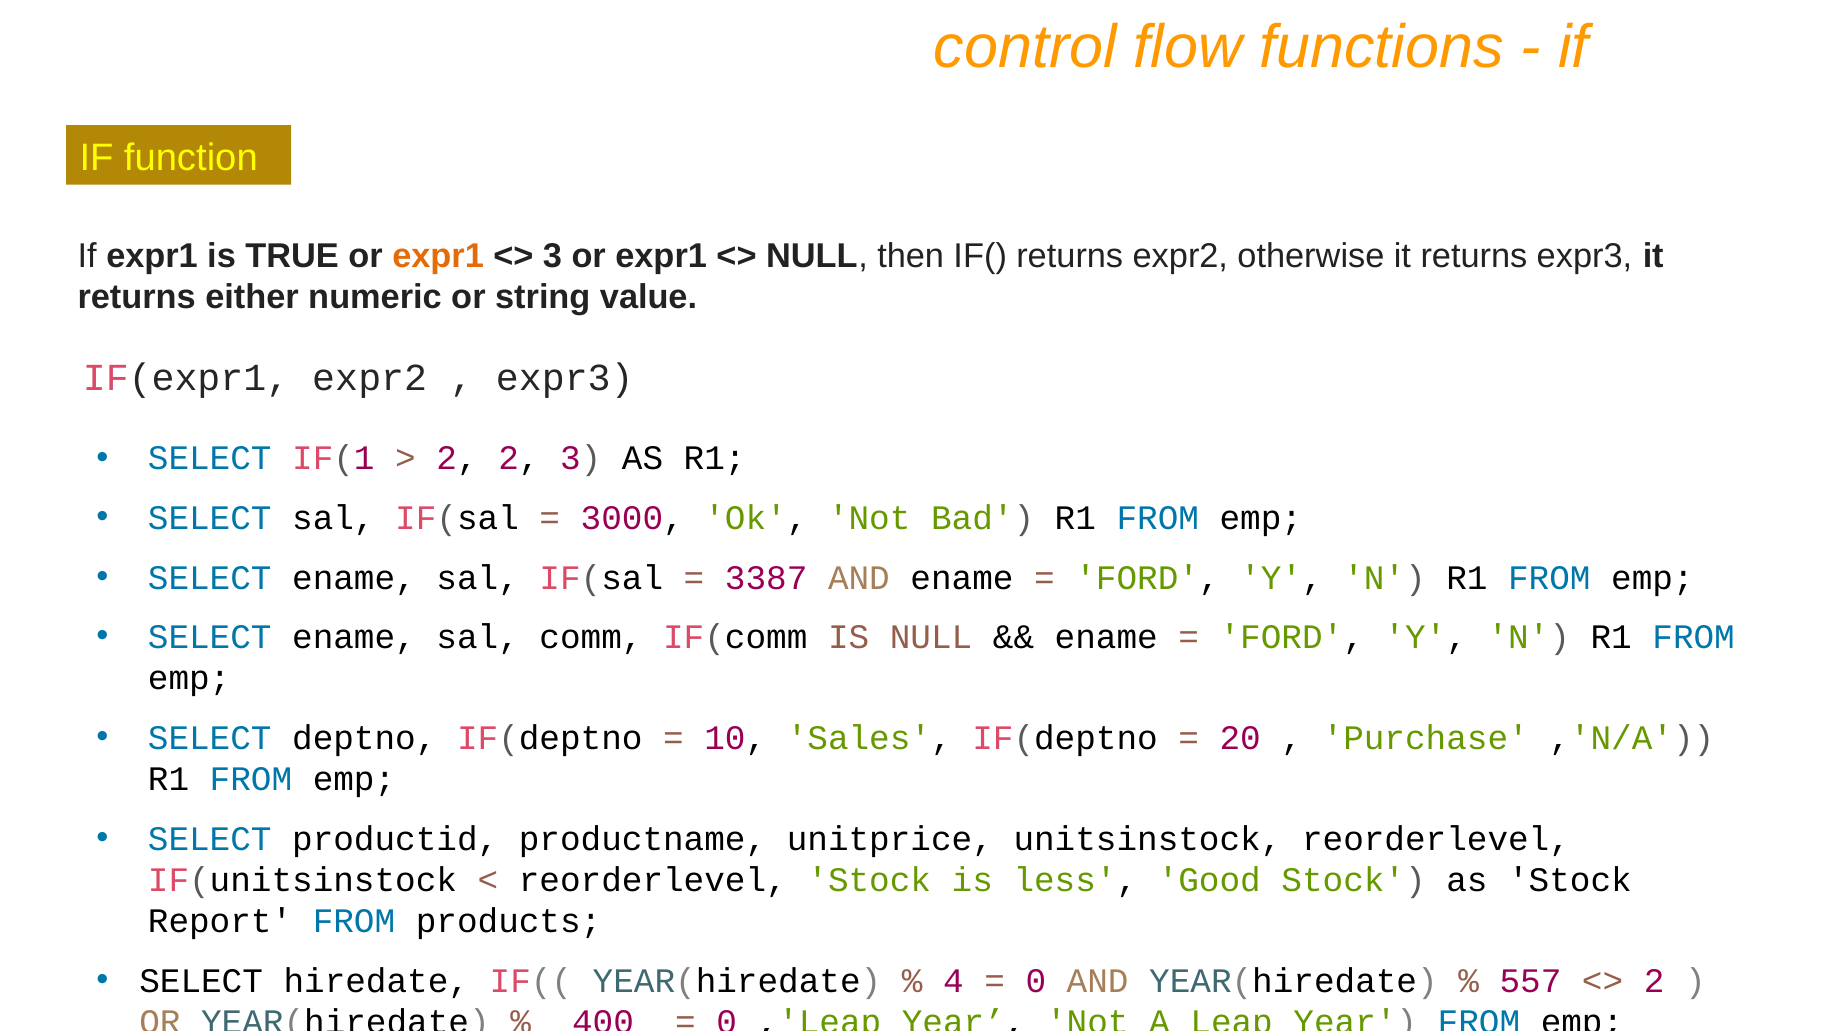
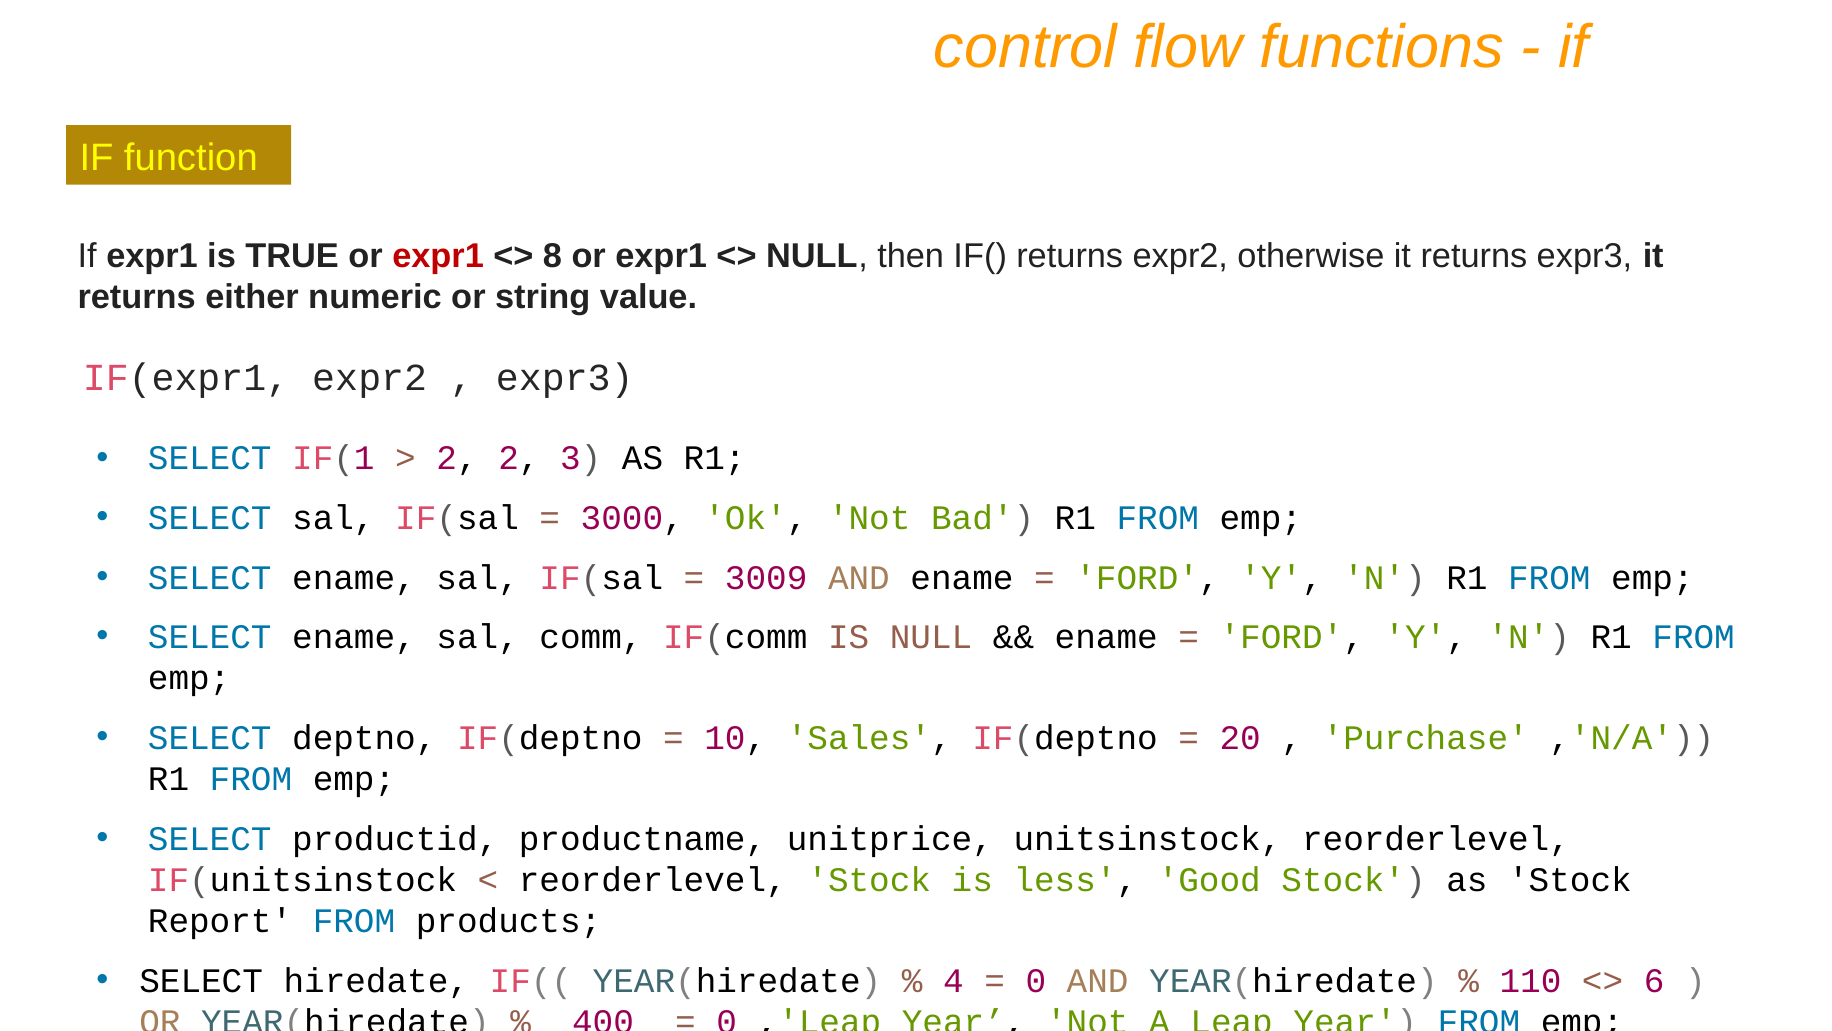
expr1 colour: orange -> red (438, 256)
3: 3 -> 8 (553, 256)
3387: 3387 -> 3009 (766, 577)
557: 557 -> 110 (1530, 980)
2: 2 -> 6 (1654, 980)
